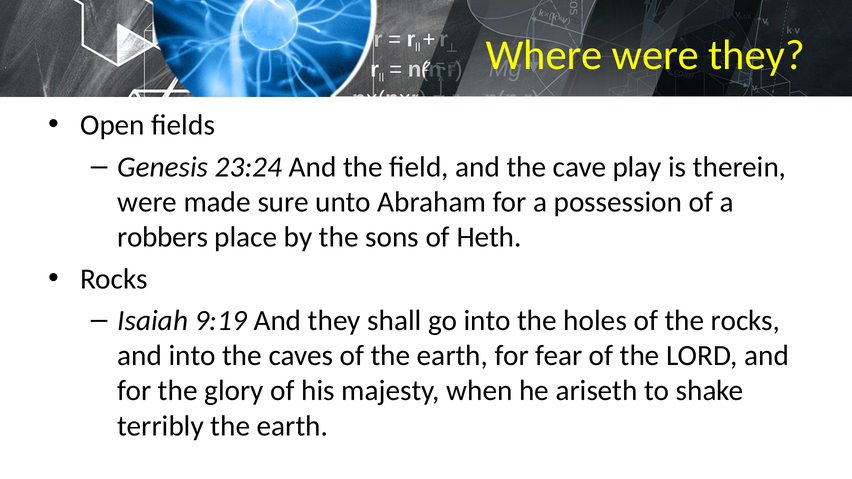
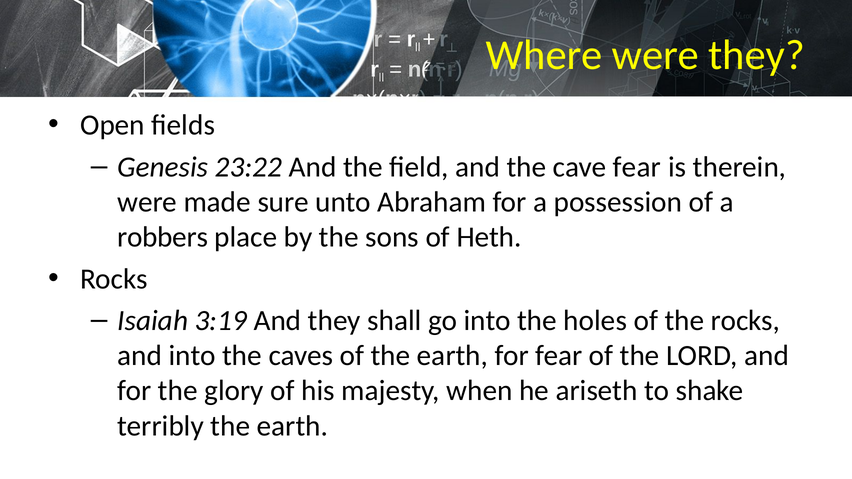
23:24: 23:24 -> 23:22 (249, 167)
cave play: play -> fear (637, 167)
9:19: 9:19 -> 3:19 (221, 321)
